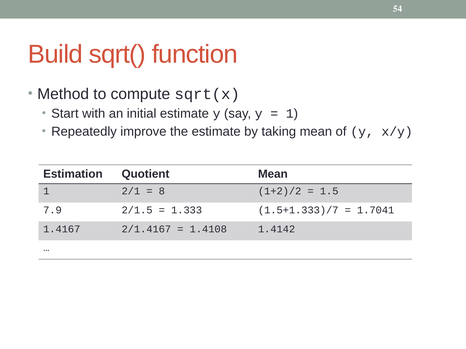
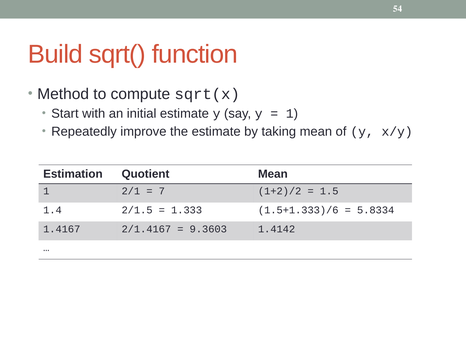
8: 8 -> 7 (162, 191)
7.9: 7.9 -> 1.4 (52, 210)
1.5+1.333)/7: 1.5+1.333)/7 -> 1.5+1.333)/6 (298, 210)
1.7041: 1.7041 -> 5.8334 (376, 210)
1.4108: 1.4108 -> 9.3603 (208, 229)
